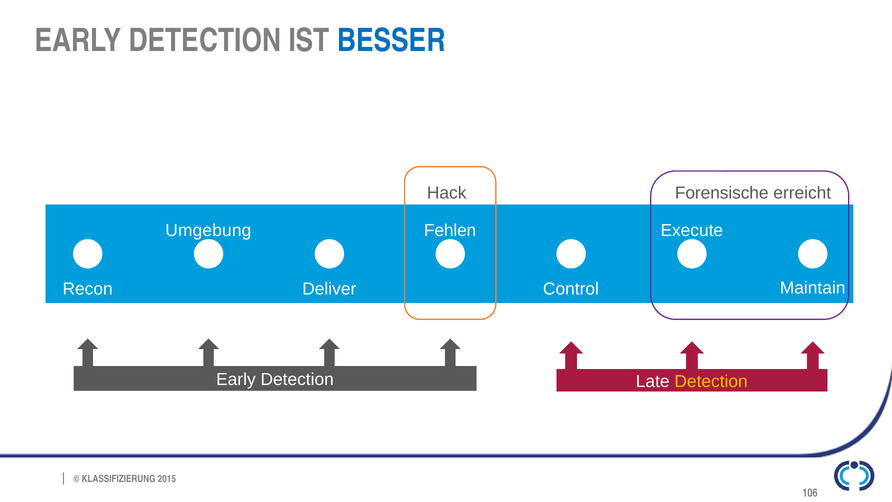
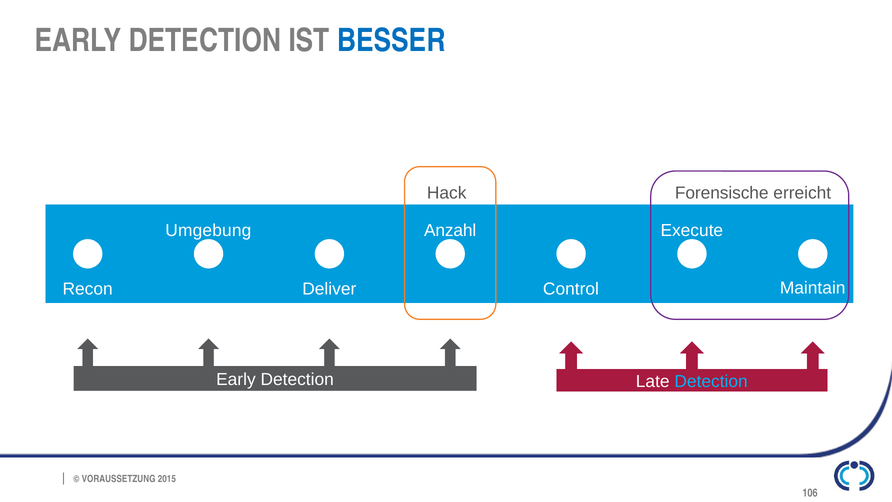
Fehlen: Fehlen -> Anzahl (450, 230)
Detection colour: yellow -> light blue (711, 381)
KLASSIFIZIERUNG: KLASSIFIZIERUNG -> VORAUSSETZUNG (119, 479)
